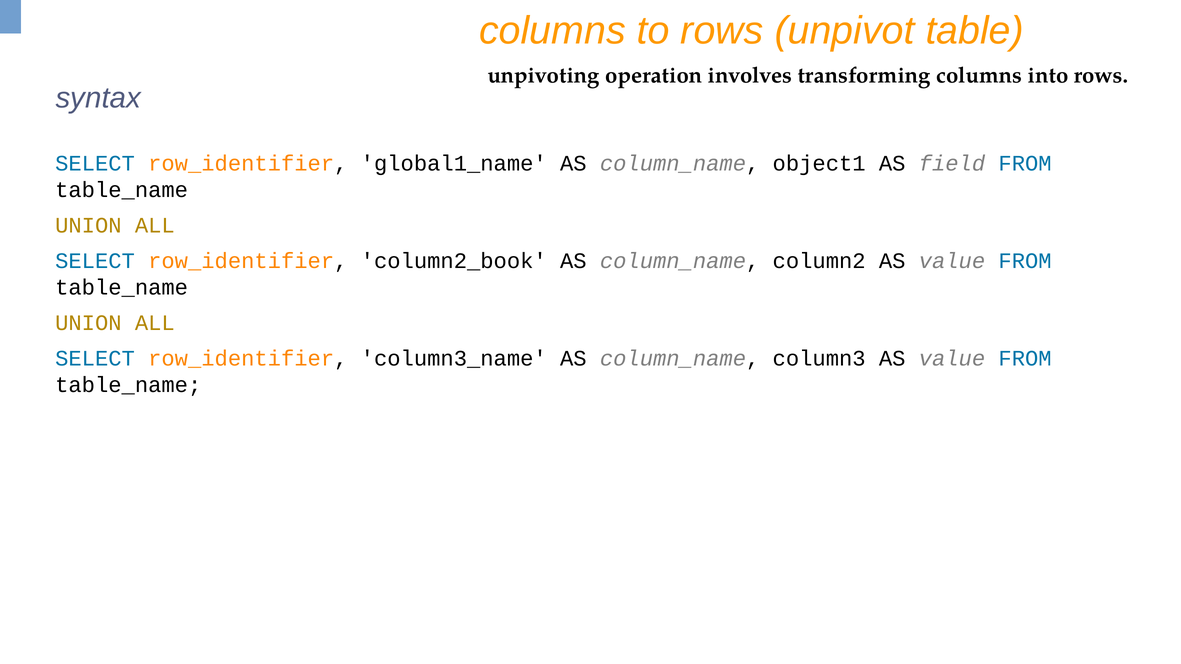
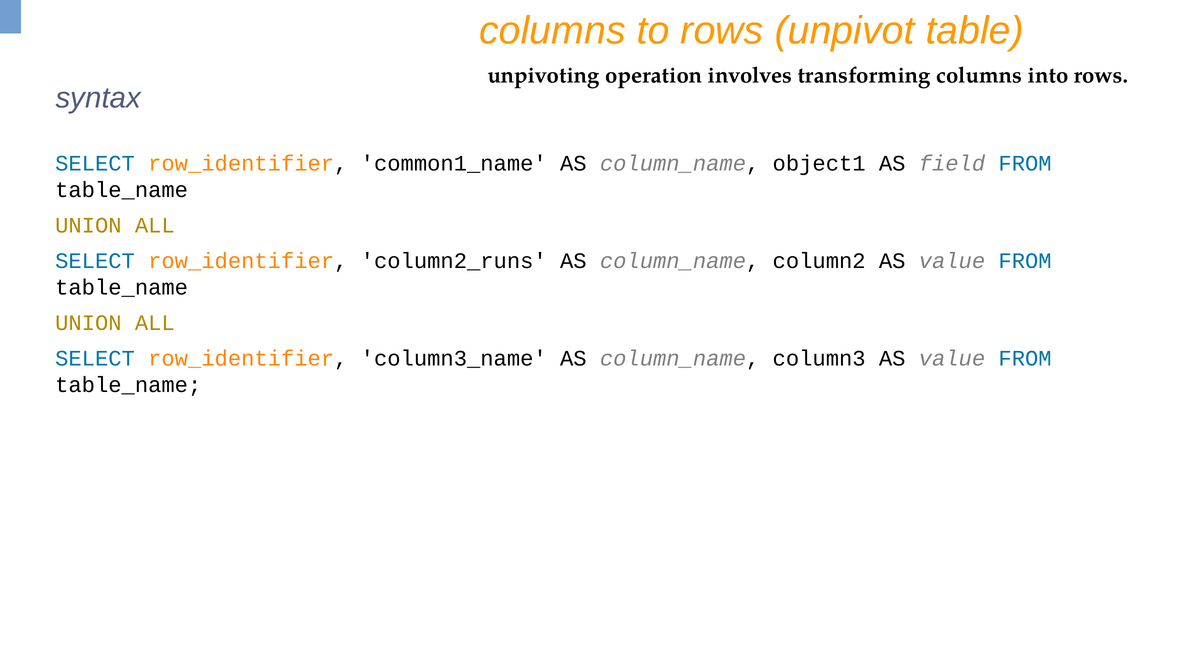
global1_name: global1_name -> common1_name (454, 164)
column2_book: column2_book -> column2_runs (454, 261)
